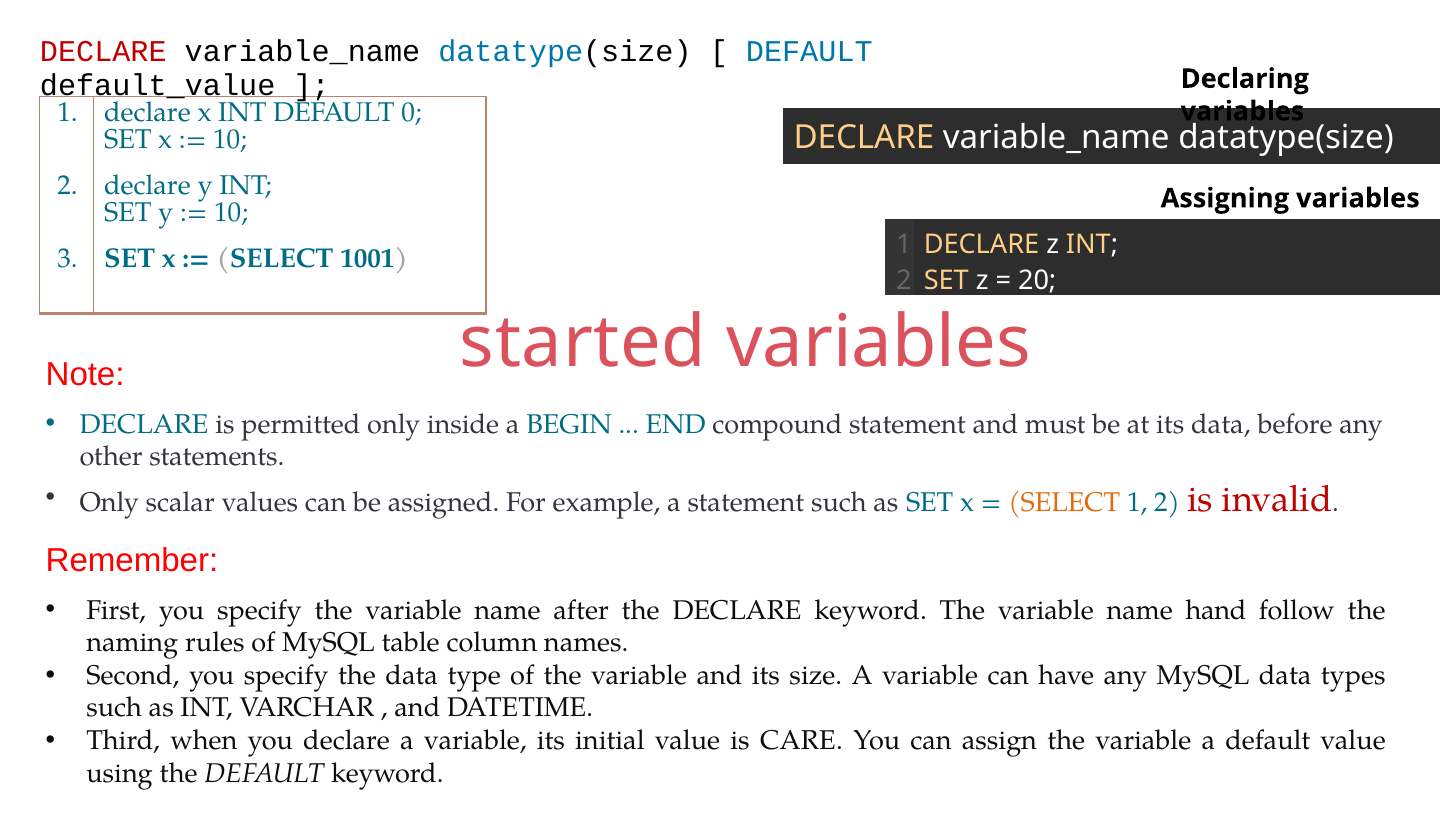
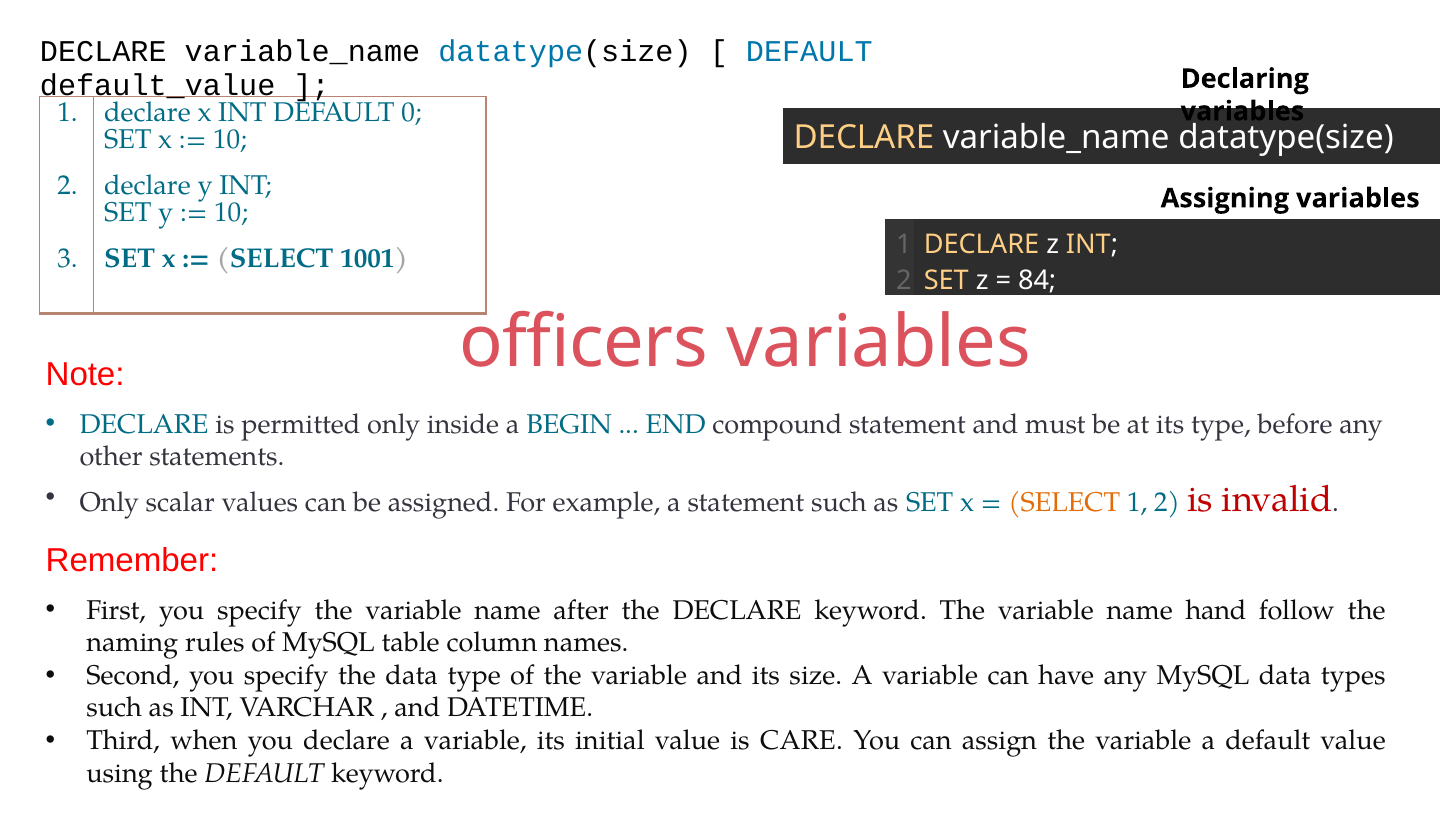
DECLARE colour: red -> black (103, 51)
20: 20 -> 84 (1037, 281)
started: started -> officers (584, 342)
its data: data -> type (1221, 425)
